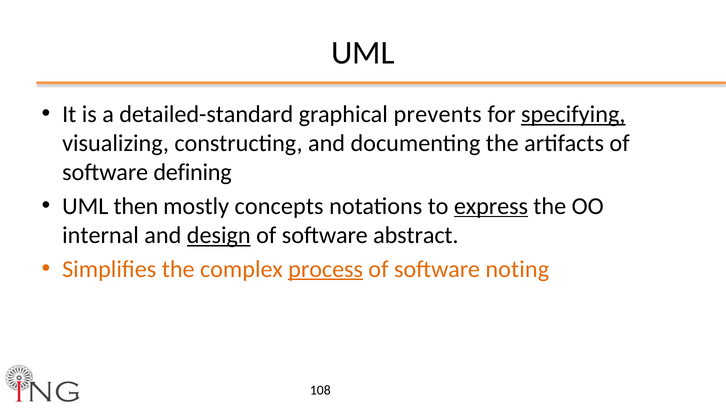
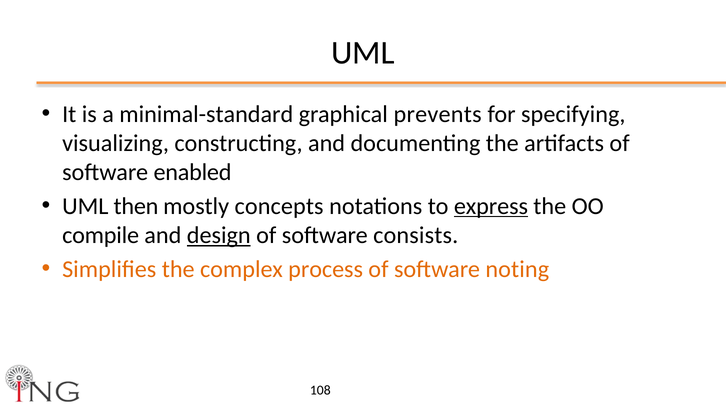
detailed-standard: detailed-standard -> minimal-standard (206, 114)
specifying underline: present -> none (573, 114)
defining: defining -> enabled (193, 172)
internal: internal -> compile (101, 235)
abstract: abstract -> consists (416, 235)
process underline: present -> none (326, 269)
